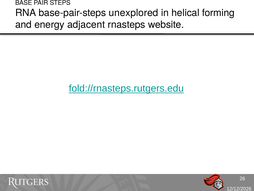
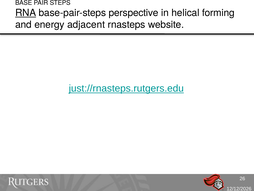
RNA underline: none -> present (26, 13)
unexplored: unexplored -> perspective (134, 13)
fold://rnasteps.rutgers.edu: fold://rnasteps.rutgers.edu -> just://rnasteps.rutgers.edu (126, 88)
